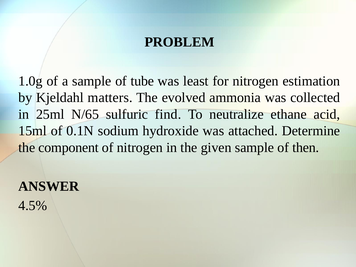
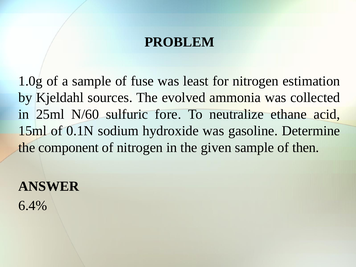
tube: tube -> fuse (142, 81)
matters: matters -> sources (110, 98)
N/65: N/65 -> N/60 (85, 114)
find: find -> fore (168, 114)
attached: attached -> gasoline (253, 131)
4.5%: 4.5% -> 6.4% (33, 206)
